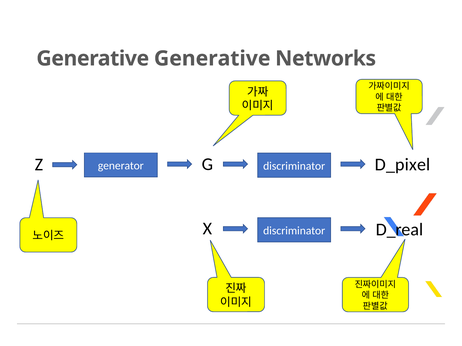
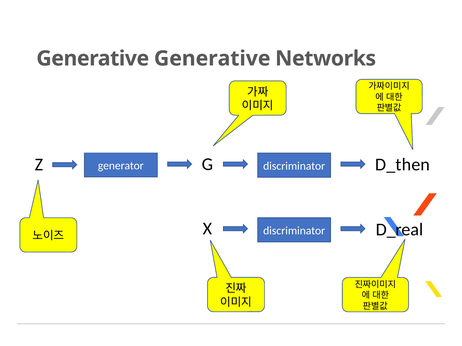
D_pixel: D_pixel -> D_then (403, 165)
